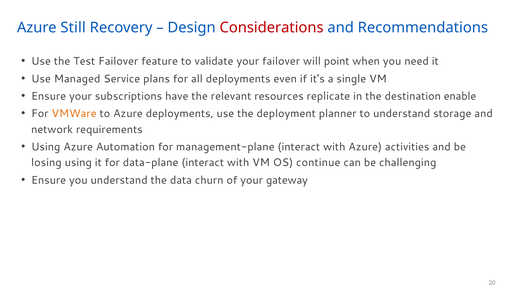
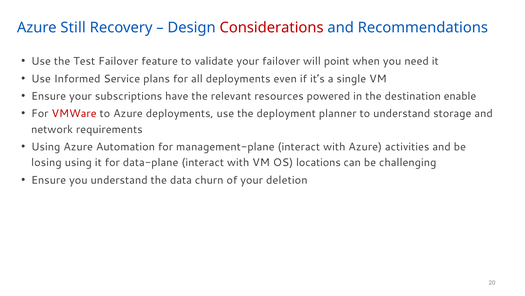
Managed: Managed -> Informed (77, 79)
replicate: replicate -> powered (328, 96)
VMWare colour: orange -> red (74, 113)
continue: continue -> locations (318, 162)
gateway: gateway -> deletion (287, 180)
